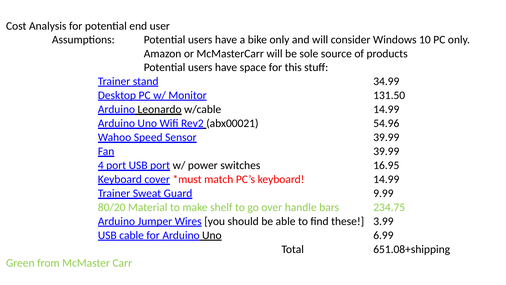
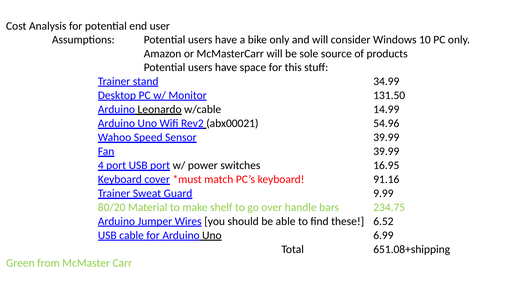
keyboard 14.99: 14.99 -> 91.16 (386, 179)
3.99: 3.99 -> 6.52 (383, 221)
